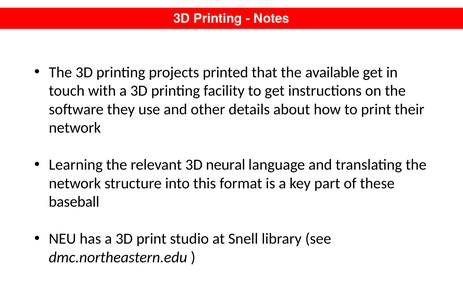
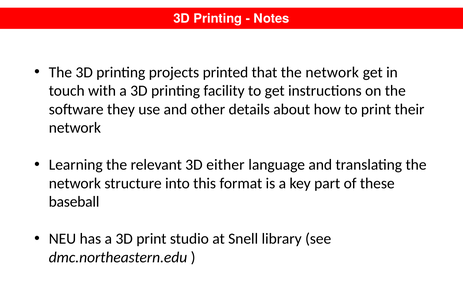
that the available: available -> network (332, 72)
neural: neural -> either (225, 165)
